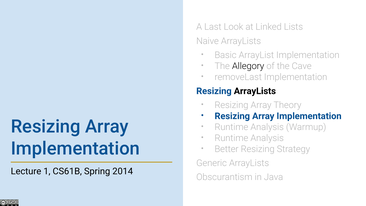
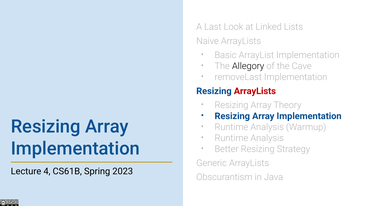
ArrayLists colour: black -> red (255, 91)
1: 1 -> 4 (47, 171)
2014: 2014 -> 2023 (123, 171)
